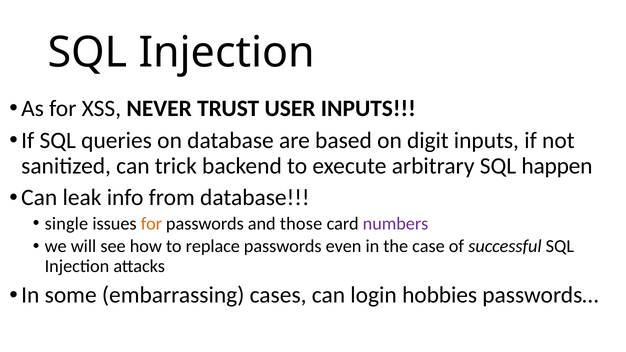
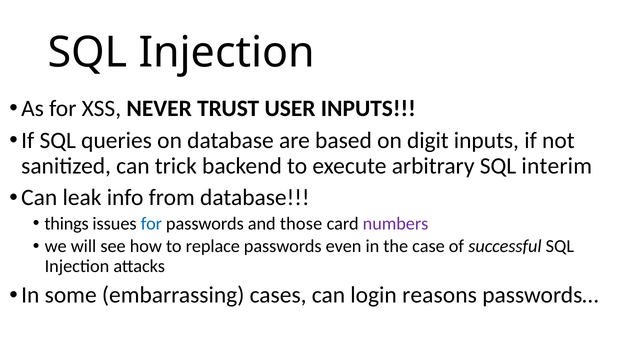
happen: happen -> interim (557, 166)
single: single -> things (67, 224)
for colour: orange -> blue (151, 224)
hobbies: hobbies -> reasons (440, 295)
